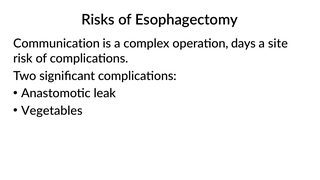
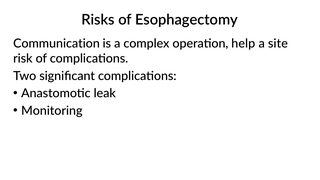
days: days -> help (243, 44)
Vegetables: Vegetables -> Monitoring (52, 111)
